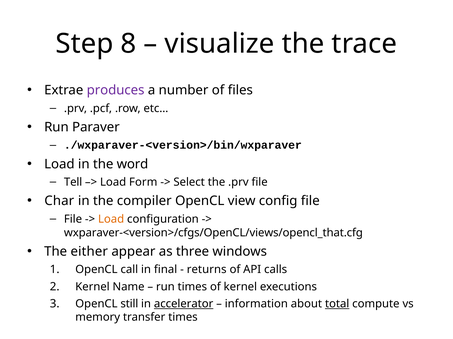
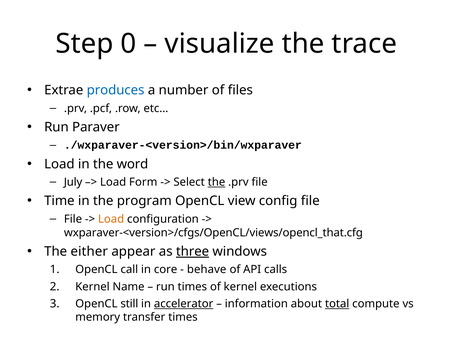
8: 8 -> 0 (129, 44)
produces colour: purple -> blue (116, 90)
Tell: Tell -> July (73, 183)
the underline: none -> present (217, 183)
Char: Char -> Time (59, 201)
compiler: compiler -> program (144, 201)
three underline: none -> present (193, 252)
final: final -> core (166, 270)
returns: returns -> behave (207, 270)
